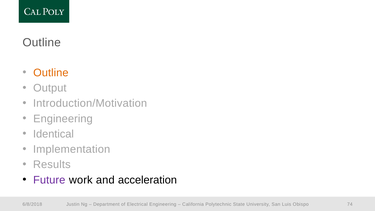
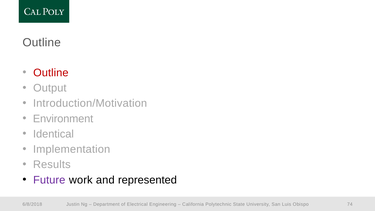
Outline colour: orange -> red (51, 73)
Engineering: Engineering -> Environment (63, 119)
acceleration: acceleration -> represented (147, 180)
